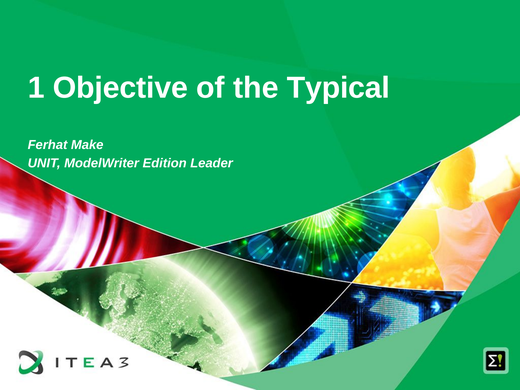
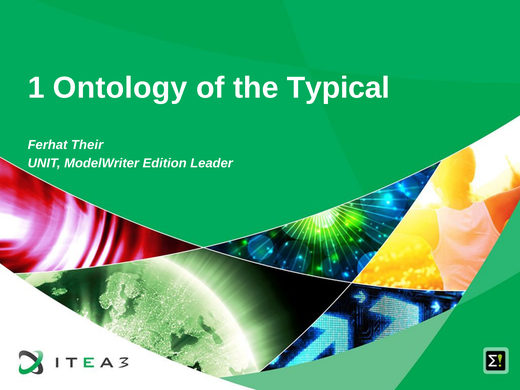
Objective: Objective -> Ontology (120, 88)
Make: Make -> Their (87, 145)
